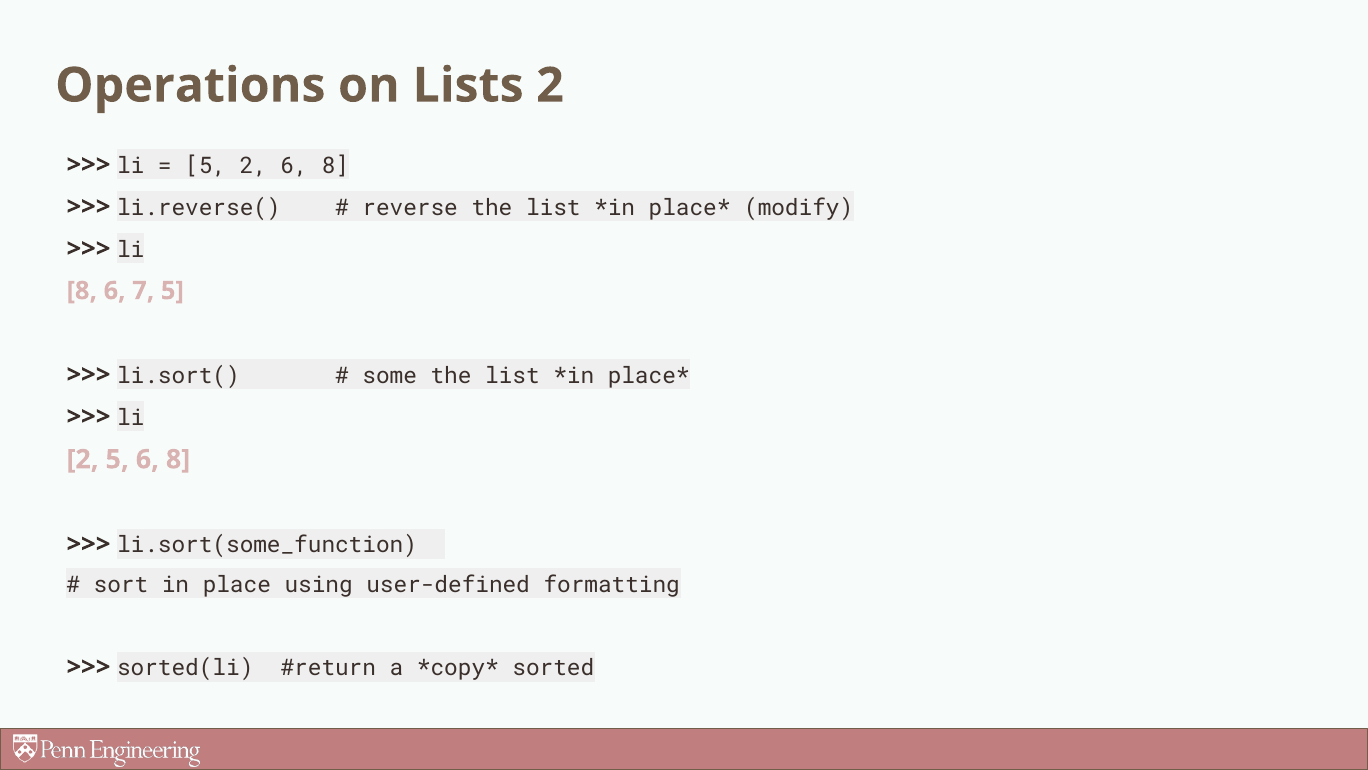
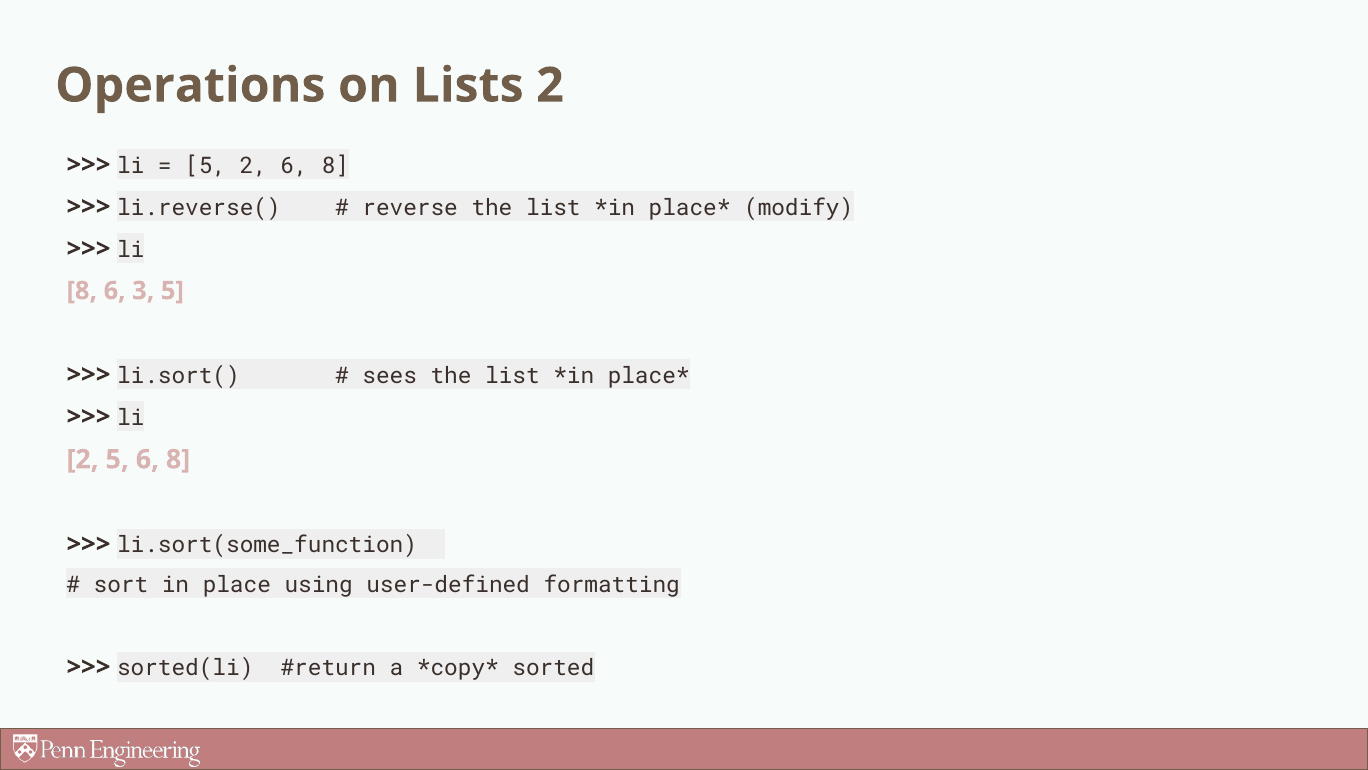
7: 7 -> 3 (143, 291)
some: some -> sees (390, 375)
